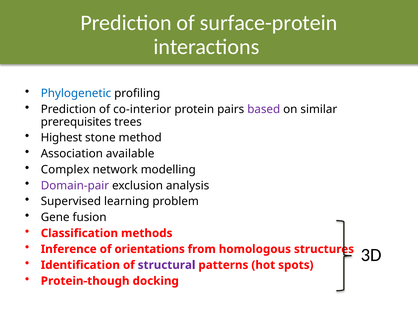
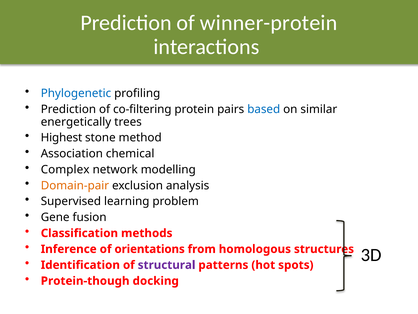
surface-protein: surface-protein -> winner-protein (269, 23)
co-interior: co-interior -> co-filtering (142, 109)
based colour: purple -> blue (264, 109)
prerequisites: prerequisites -> energetically (76, 122)
available: available -> chemical (130, 153)
Domain-pair colour: purple -> orange (75, 185)
